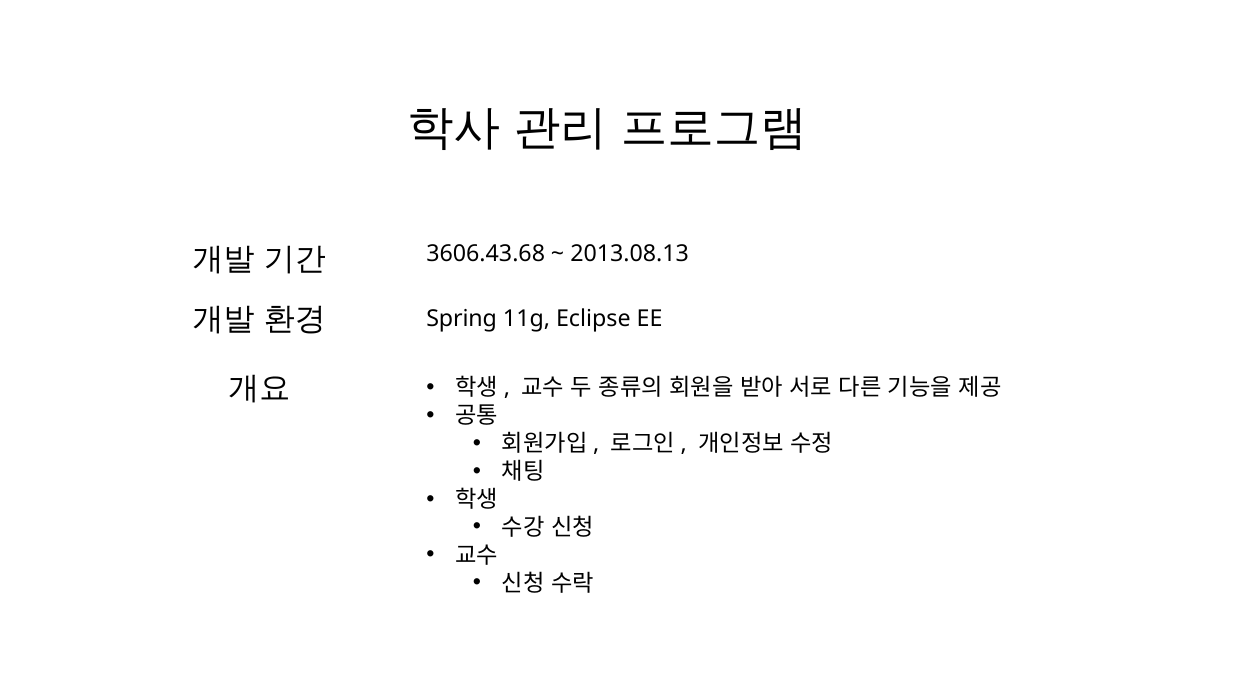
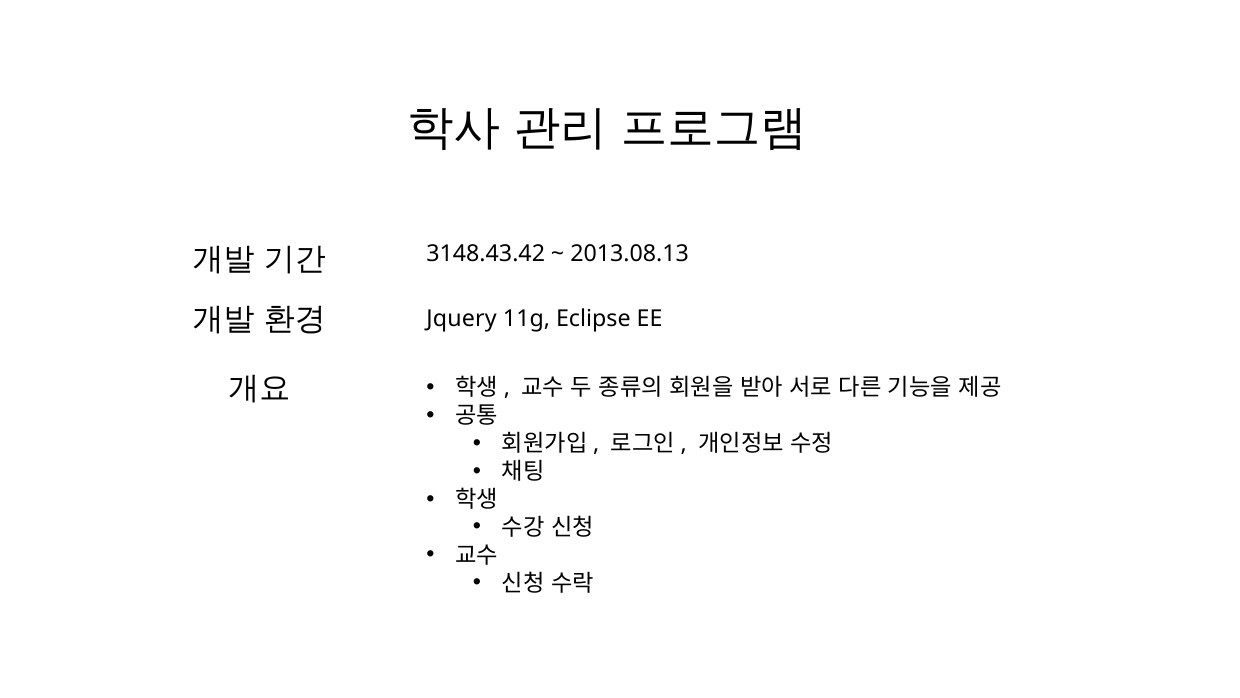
3606.43.68: 3606.43.68 -> 3148.43.42 (486, 254)
Spring: Spring -> Jquery (462, 319)
